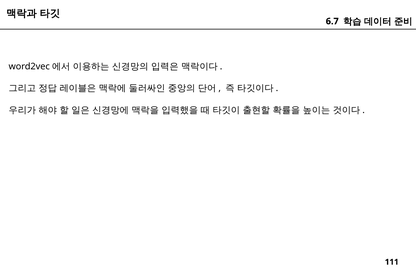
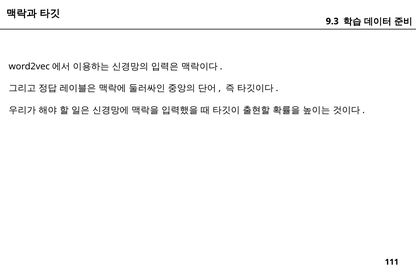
6.7: 6.7 -> 9.3 (332, 21)
